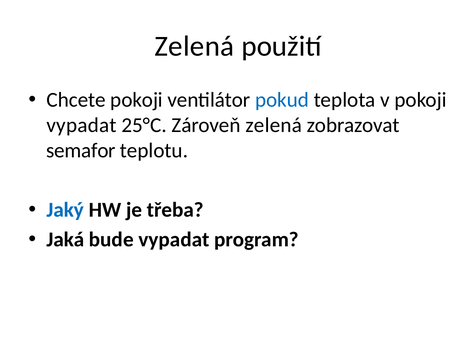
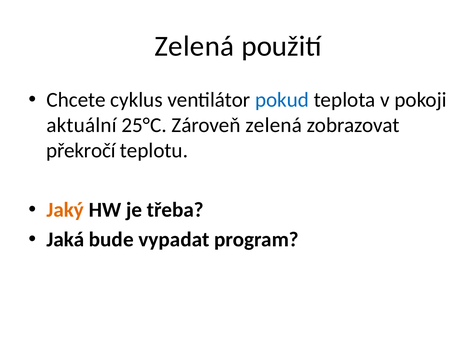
Chcete pokoji: pokoji -> cyklus (137, 100)
vypadat: vypadat -> aktuální (81, 125)
semafor: semafor -> překročí (81, 151)
Jaký colour: blue -> orange (65, 210)
